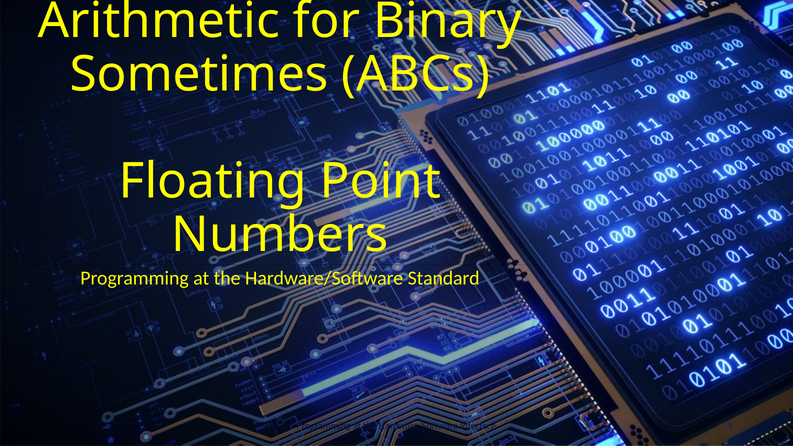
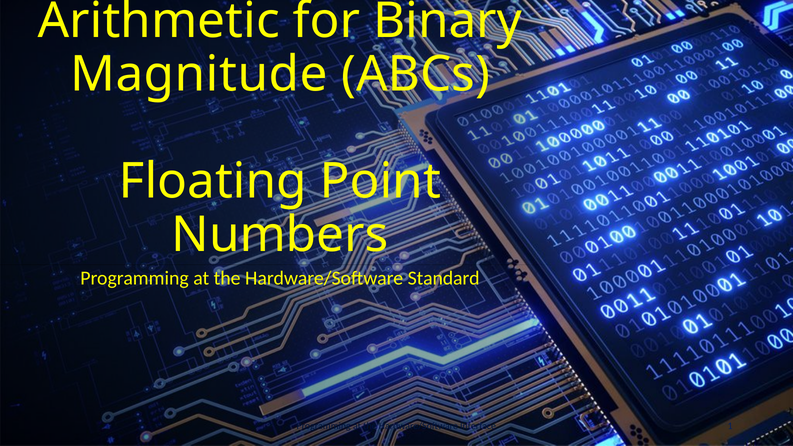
Sometimes: Sometimes -> Magnitude (199, 74)
